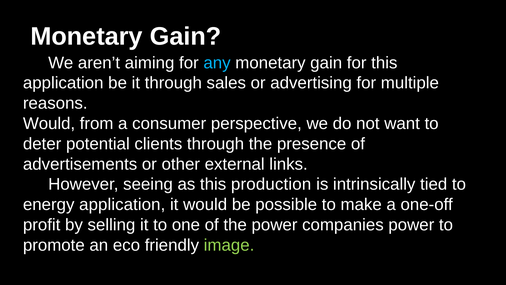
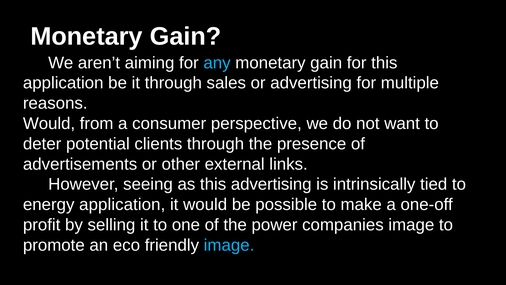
this production: production -> advertising (271, 184)
companies power: power -> image (411, 225)
image colour: light green -> light blue (229, 245)
